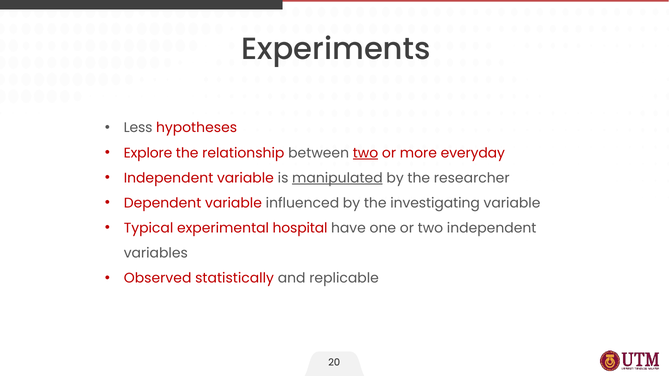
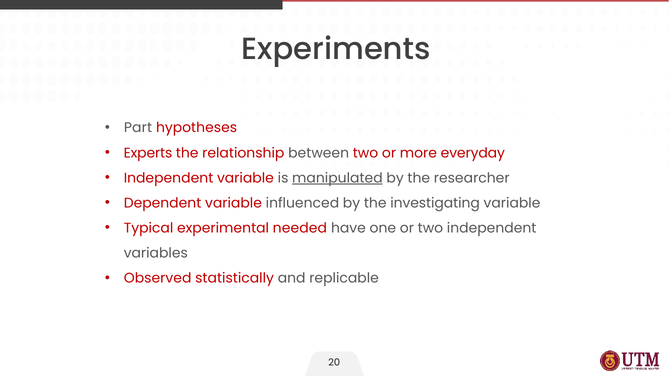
Less: Less -> Part (138, 128)
Explore: Explore -> Experts (148, 153)
two underline: present -> none (366, 153)
hospital: hospital -> needed (300, 228)
